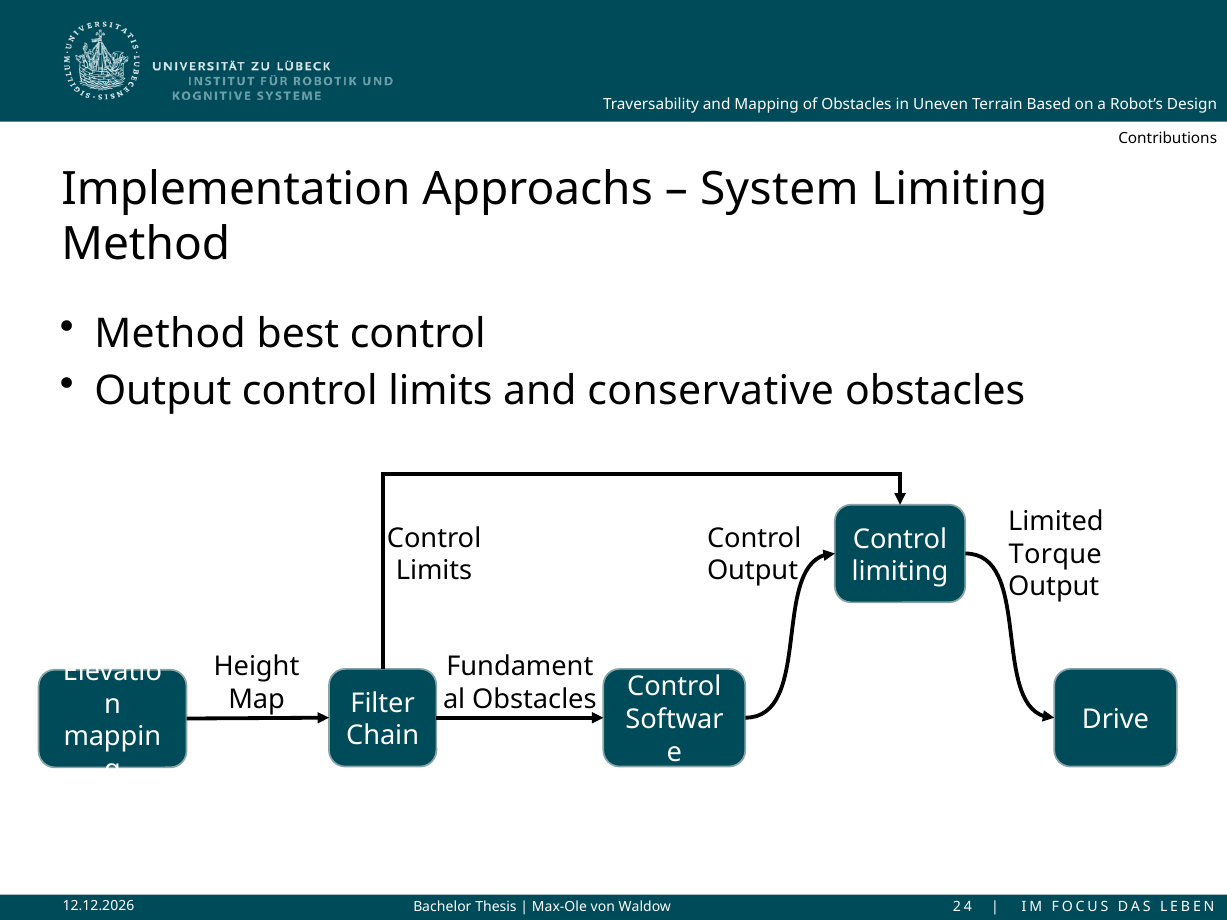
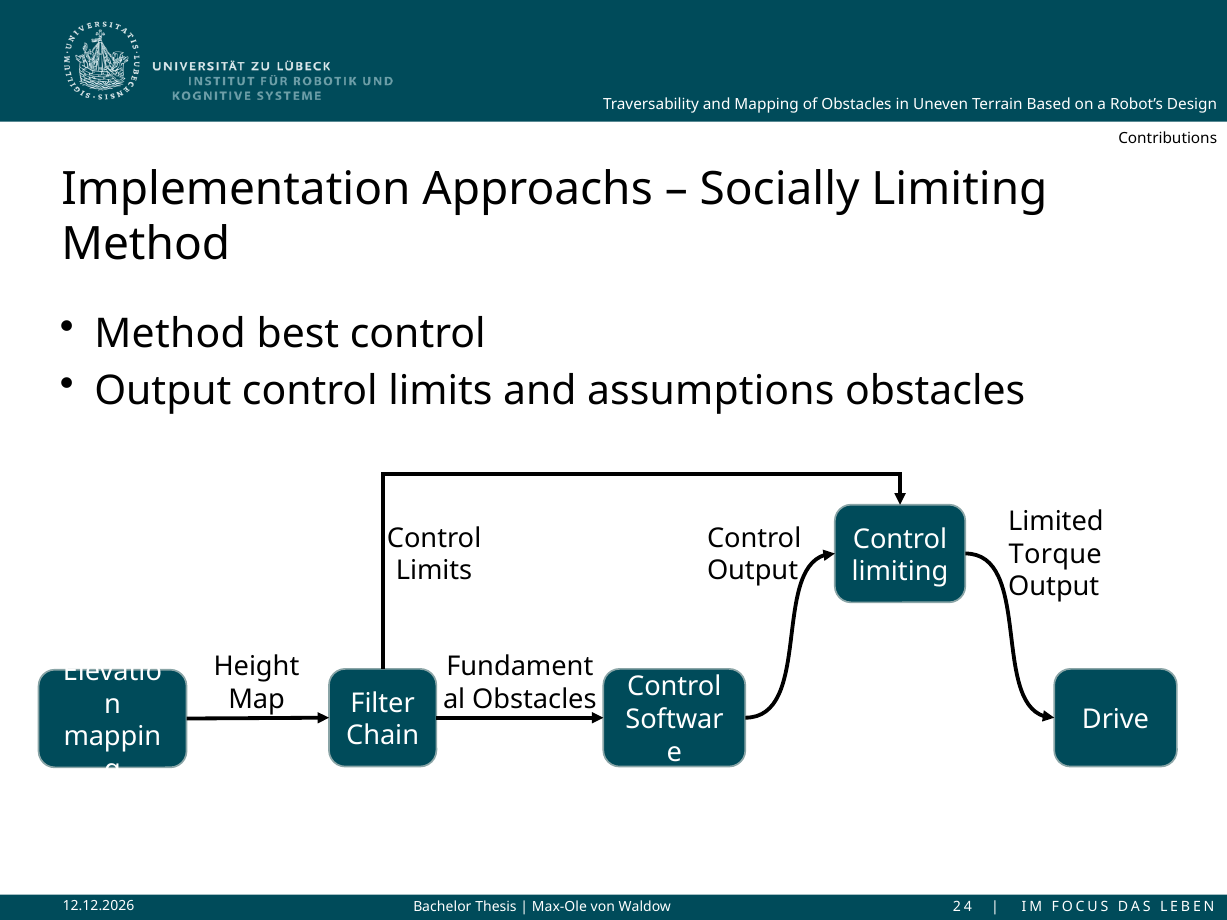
System: System -> Socially (780, 189)
conservative: conservative -> assumptions (711, 391)
